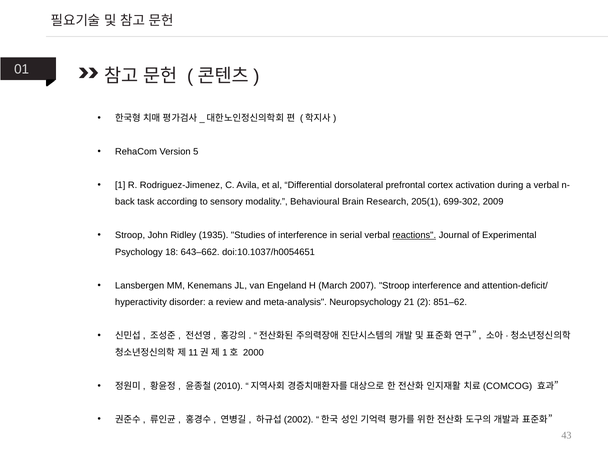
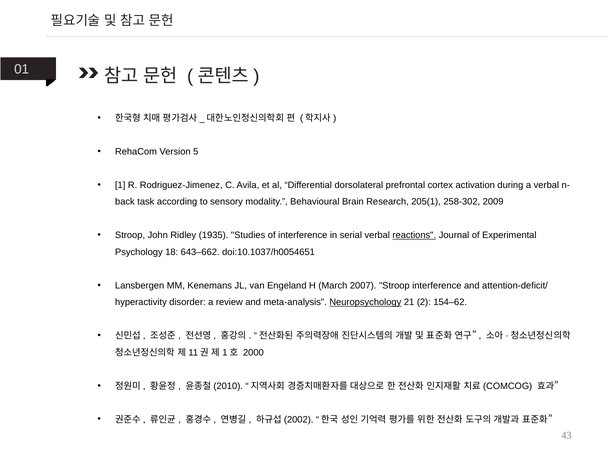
699-302: 699-302 -> 258-302 (462, 202)
Neuropsychology underline: none -> present (365, 302)
851–62: 851–62 -> 154–62 (450, 302)
